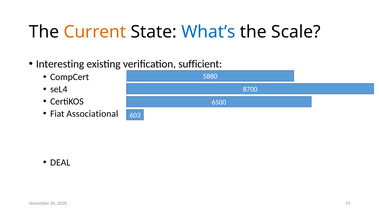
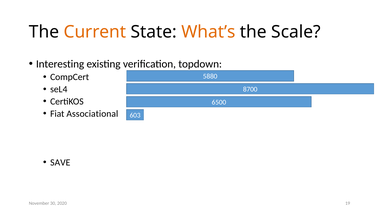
What’s colour: blue -> orange (208, 32)
sufficient: sufficient -> topdown (200, 64)
DEAL: DEAL -> SAVE (60, 163)
